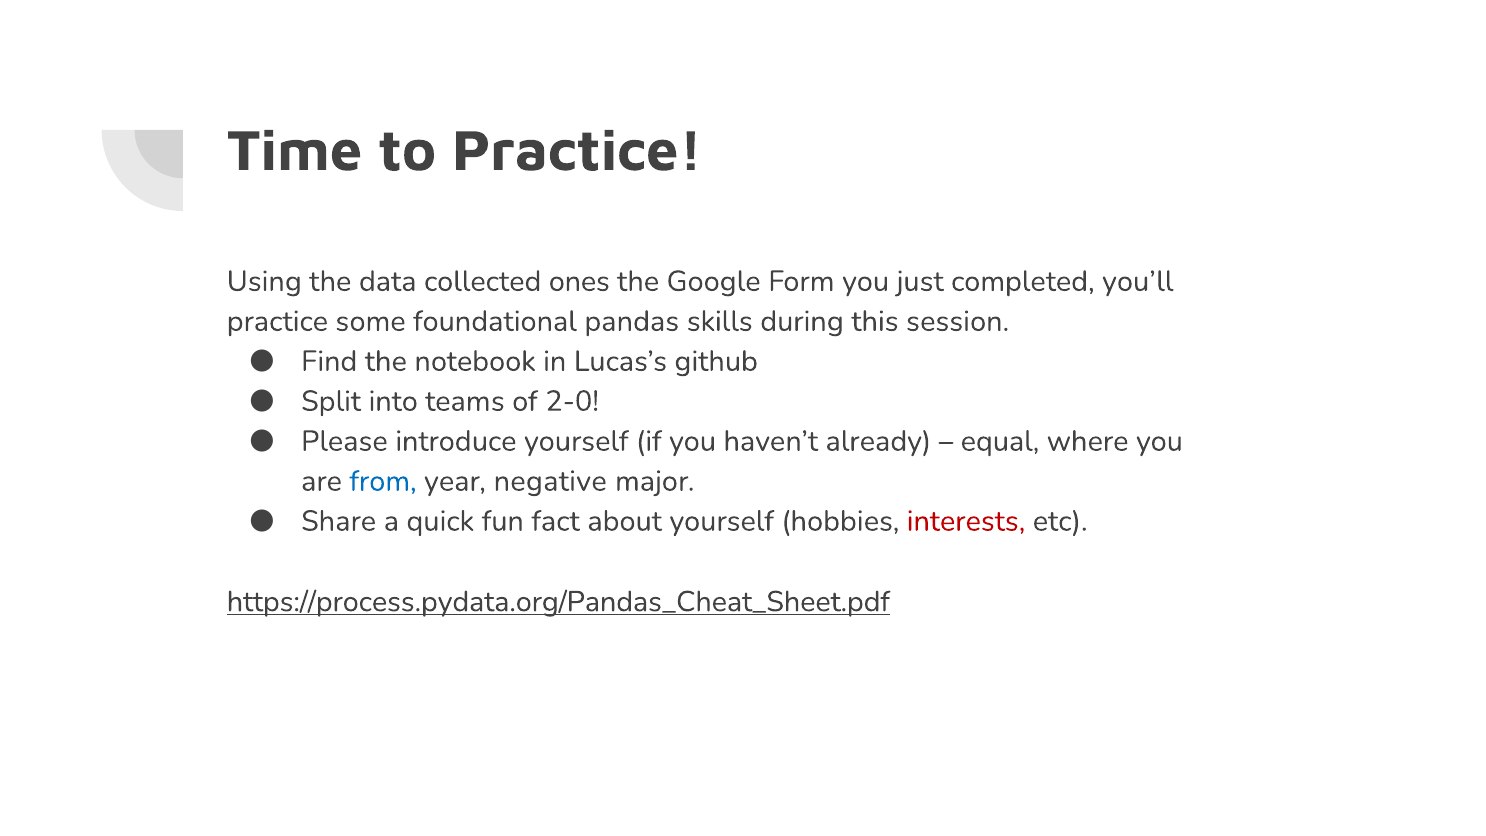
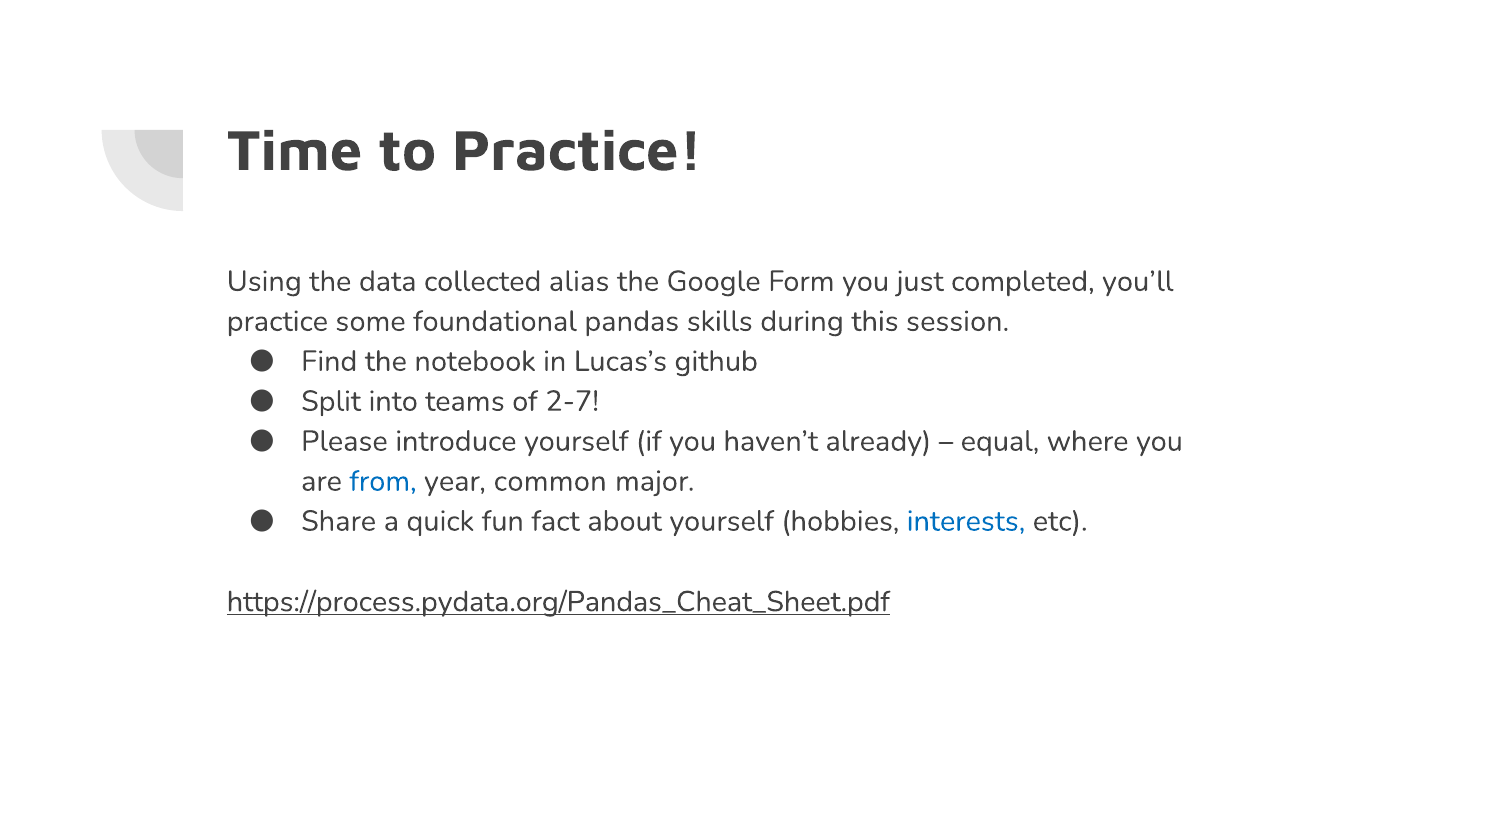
ones: ones -> alias (579, 281)
2-0: 2-0 -> 2-7 (572, 401)
negative: negative -> common (550, 481)
interests colour: red -> blue (966, 521)
